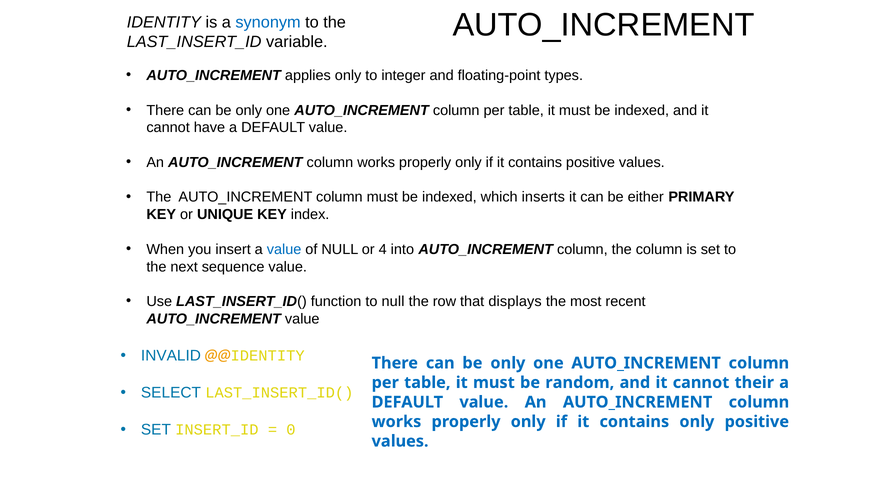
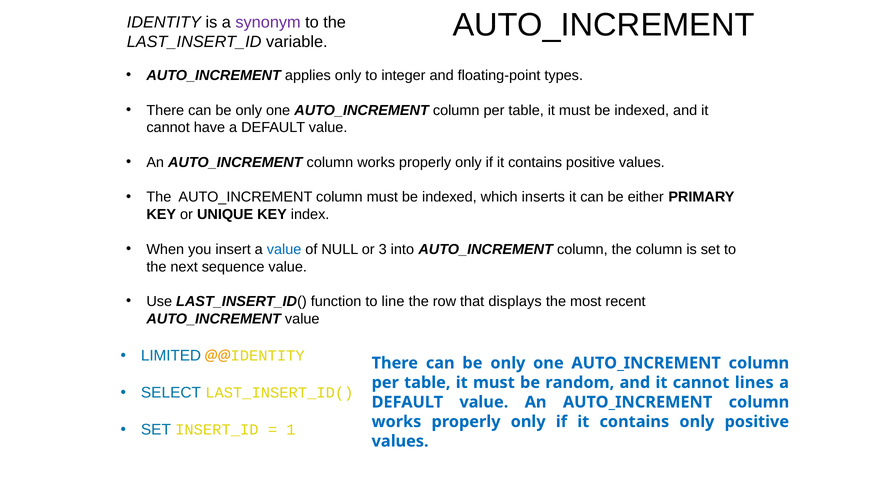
synonym colour: blue -> purple (268, 22)
4: 4 -> 3 (383, 250)
to null: null -> line (393, 302)
INVALID: INVALID -> LIMITED (171, 356)
their: their -> lines (754, 383)
0: 0 -> 1 (291, 430)
